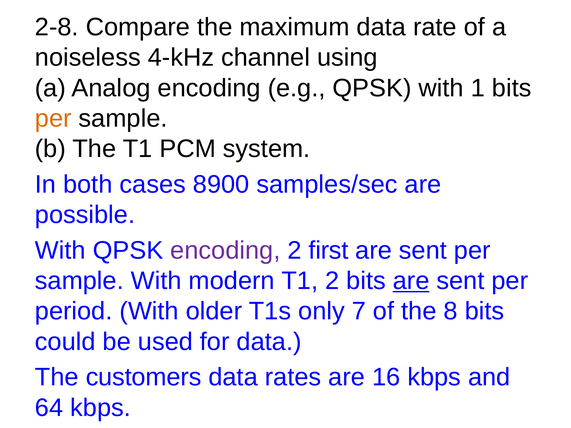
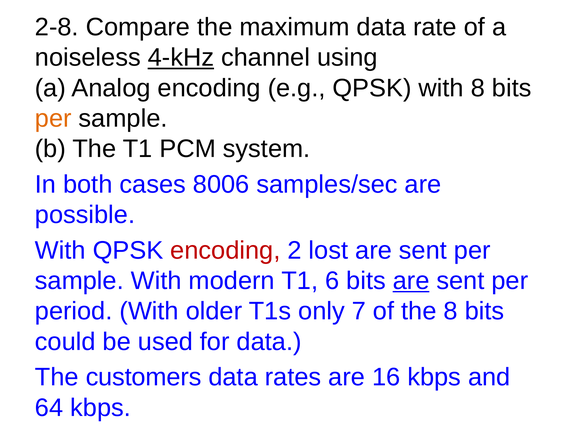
4-kHz underline: none -> present (181, 58)
with 1: 1 -> 8 (478, 88)
8900: 8900 -> 8006 (221, 185)
encoding colour: purple -> red (225, 251)
first: first -> lost (328, 251)
T1 2: 2 -> 6 (332, 281)
